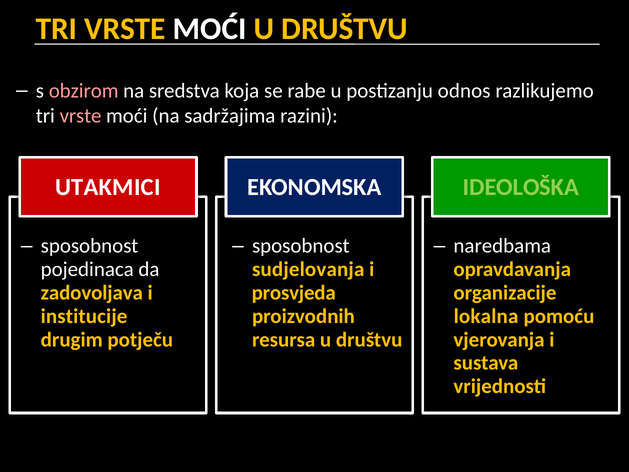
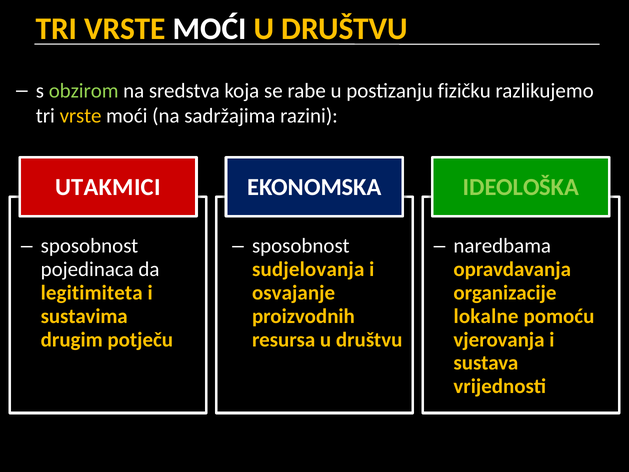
obzirom colour: pink -> light green (84, 91)
odnos: odnos -> fizičku (464, 91)
vrste colour: pink -> yellow (81, 116)
zadovoljava: zadovoljava -> legitimiteta (92, 293)
prosvjeda: prosvjeda -> osvajanje (294, 293)
institucije: institucije -> sustavima (84, 316)
lokalna: lokalna -> lokalne (486, 316)
